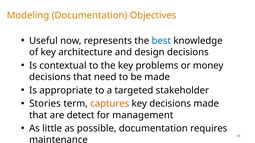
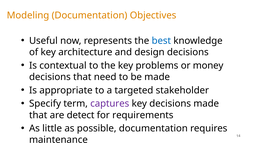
Stories: Stories -> Specify (45, 104)
captures colour: orange -> purple (110, 104)
management: management -> requirements (143, 115)
